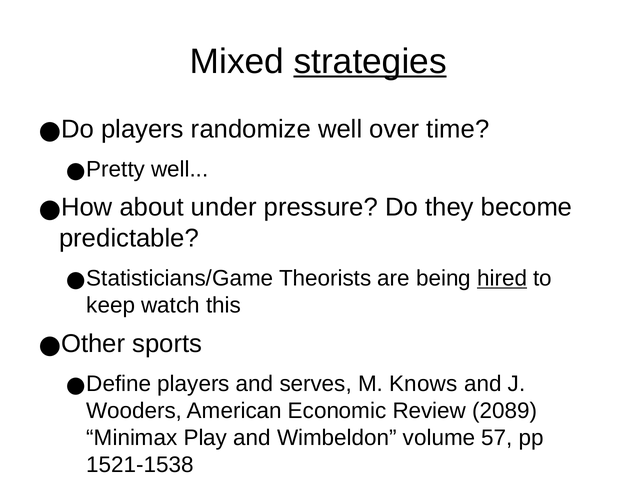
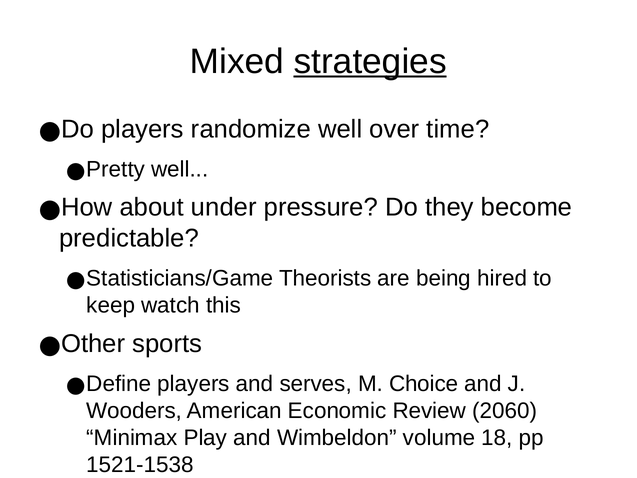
hired underline: present -> none (502, 278)
Knows: Knows -> Choice (424, 383)
2089: 2089 -> 2060 (505, 410)
57: 57 -> 18 (497, 437)
